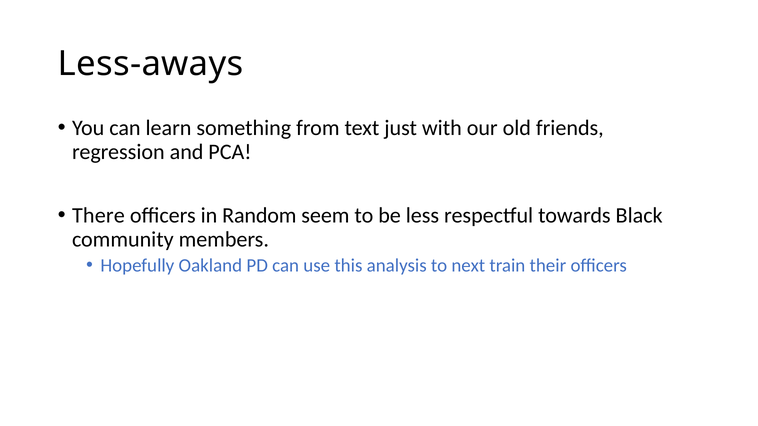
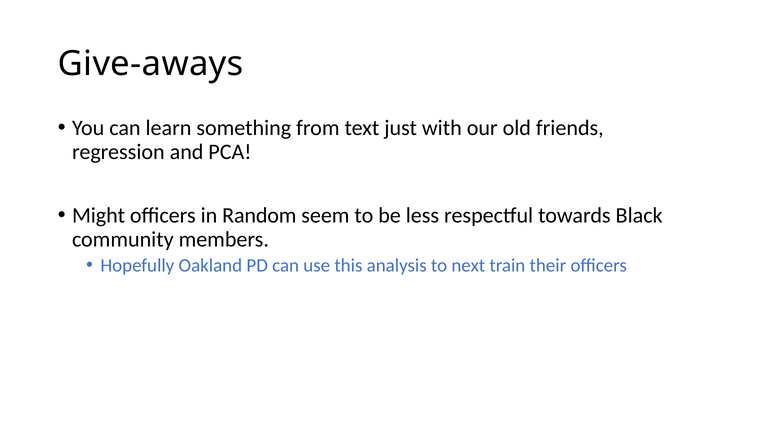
Less-aways: Less-aways -> Give-aways (151, 64)
There: There -> Might (99, 216)
